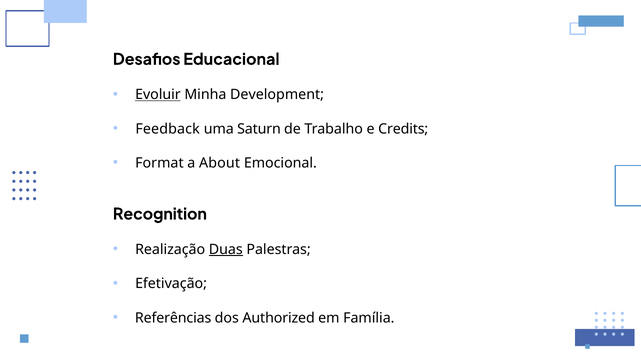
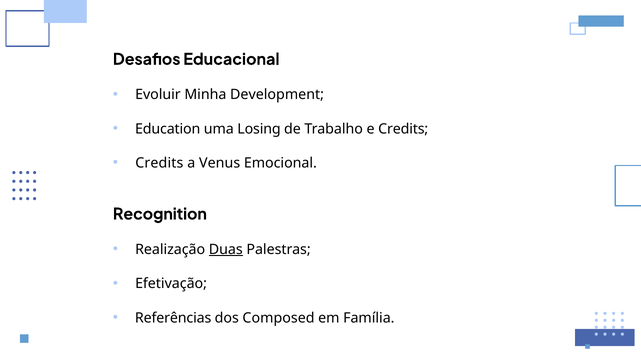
Evoluir underline: present -> none (158, 95)
Feedback: Feedback -> Education (168, 129)
Saturn: Saturn -> Losing (259, 129)
Format: Format -> Credits (159, 163)
About: About -> Venus (220, 163)
Authorized: Authorized -> Composed (279, 317)
